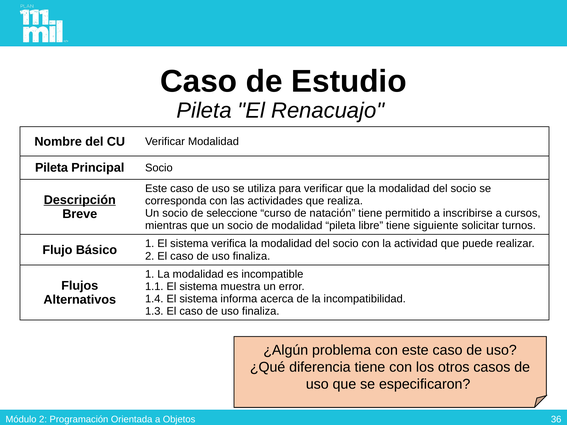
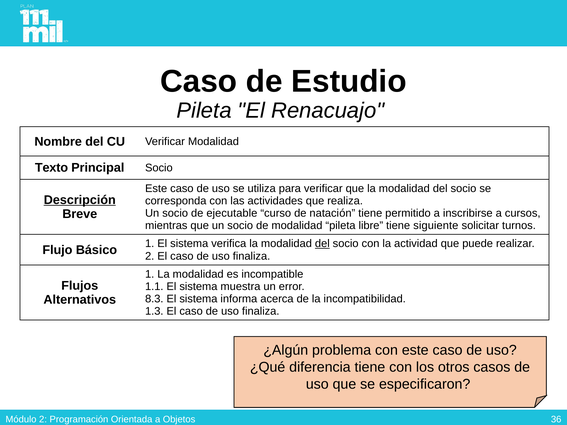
Pileta: Pileta -> Texto (52, 168)
seleccione: seleccione -> ejecutable (232, 213)
del underline: none -> present (322, 244)
1.4: 1.4 -> 8.3 (154, 299)
